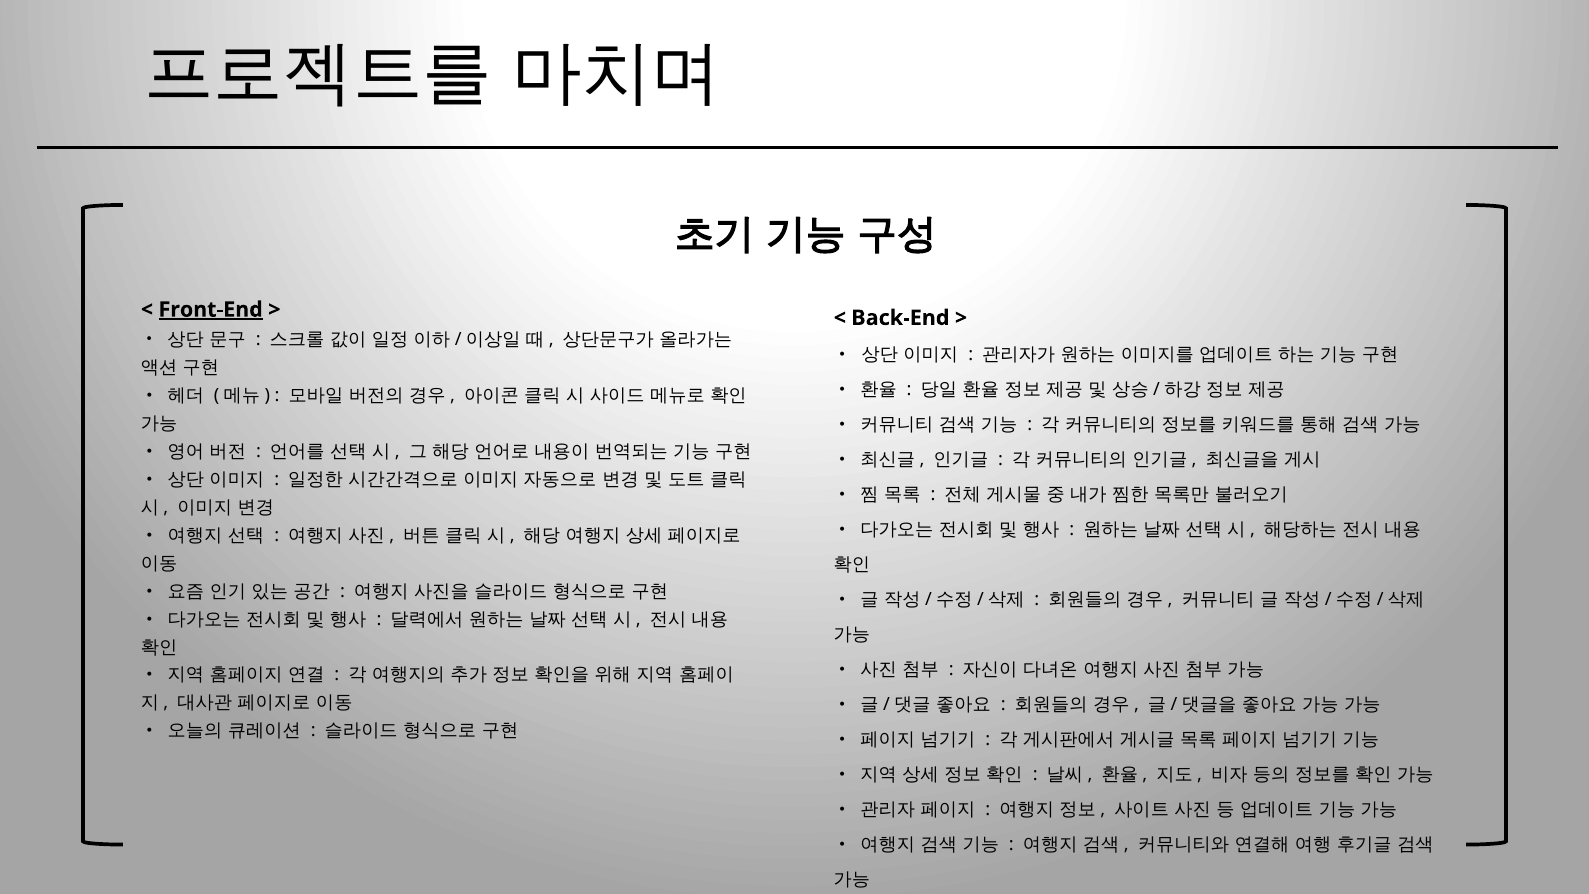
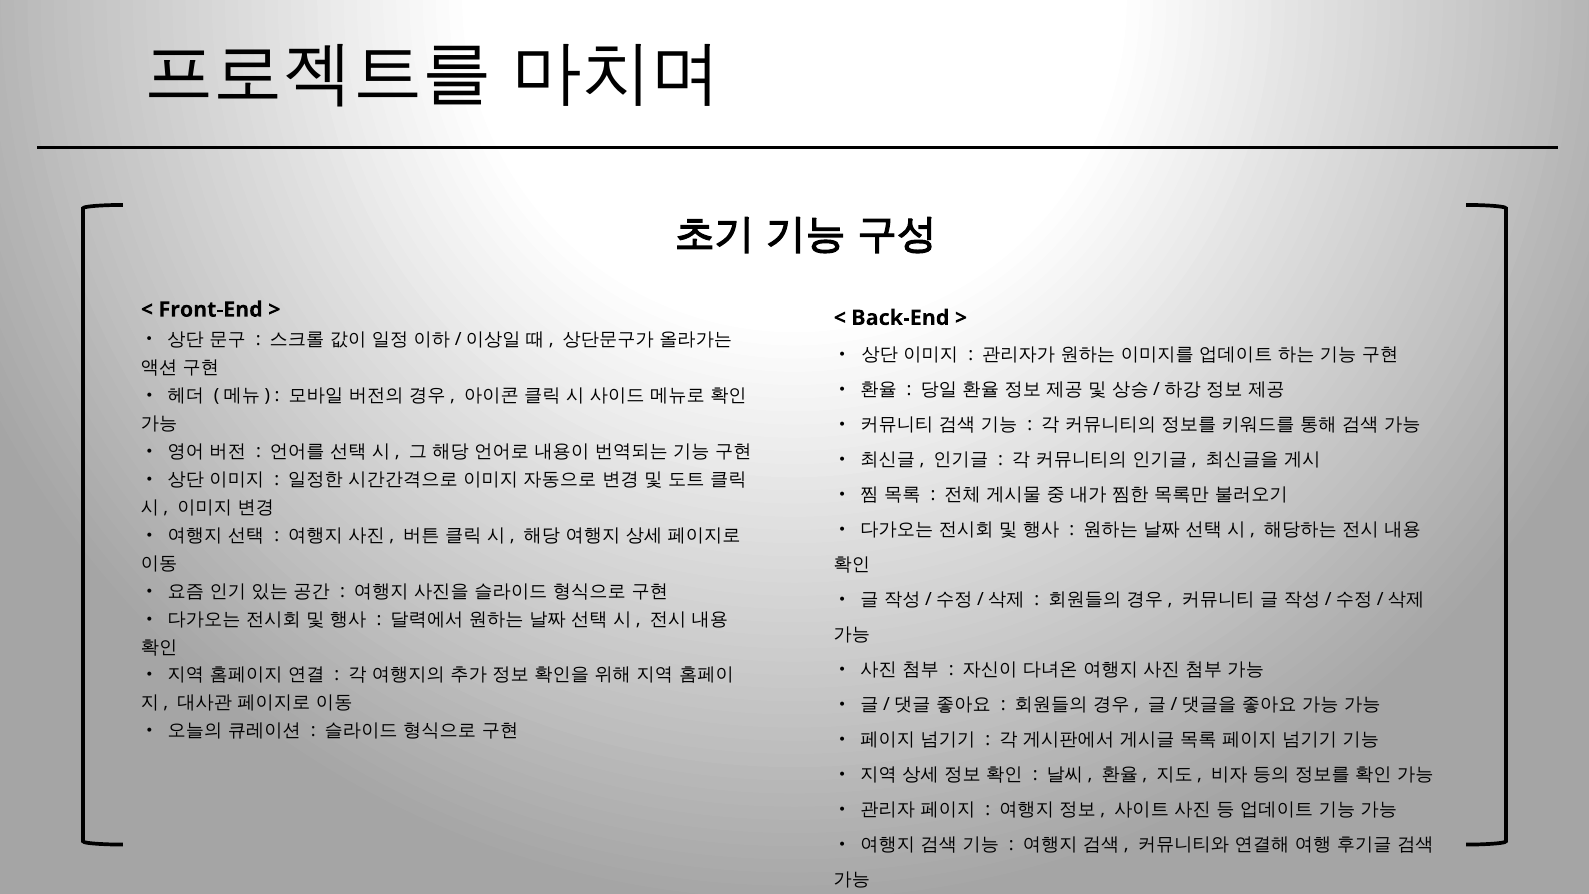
Front-End underline: present -> none (211, 310)
